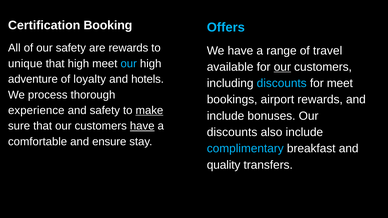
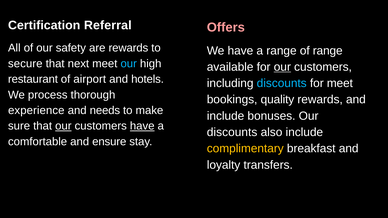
Booking: Booking -> Referral (108, 25)
Offers colour: light blue -> pink (226, 27)
of travel: travel -> range (328, 51)
unique: unique -> secure (25, 64)
that high: high -> next (78, 64)
adventure: adventure -> restaurant (33, 79)
loyalty: loyalty -> airport (90, 79)
airport: airport -> quality (277, 100)
and safety: safety -> needs (105, 111)
make underline: present -> none (149, 111)
our underline: none -> present (63, 126)
complimentary colour: light blue -> yellow (245, 149)
quality: quality -> loyalty (224, 165)
